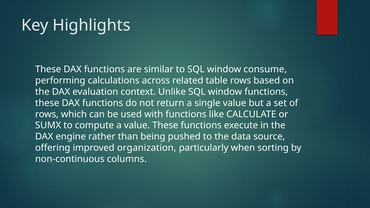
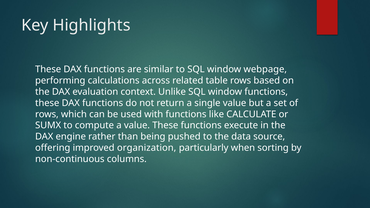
consume: consume -> webpage (265, 69)
